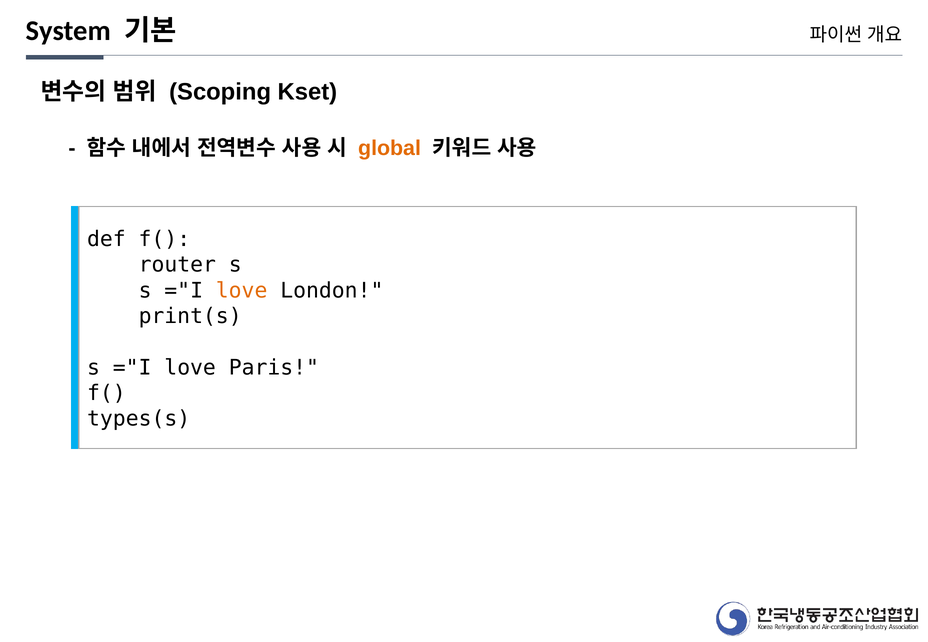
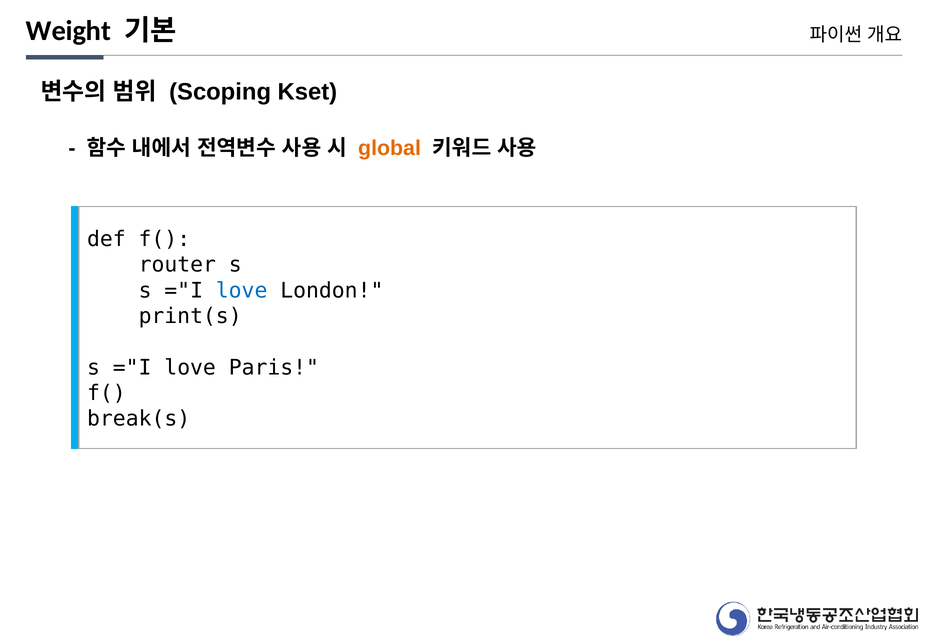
System: System -> Weight (68, 31)
love colour: orange -> blue (242, 291)
types(s: types(s -> break(s (139, 419)
